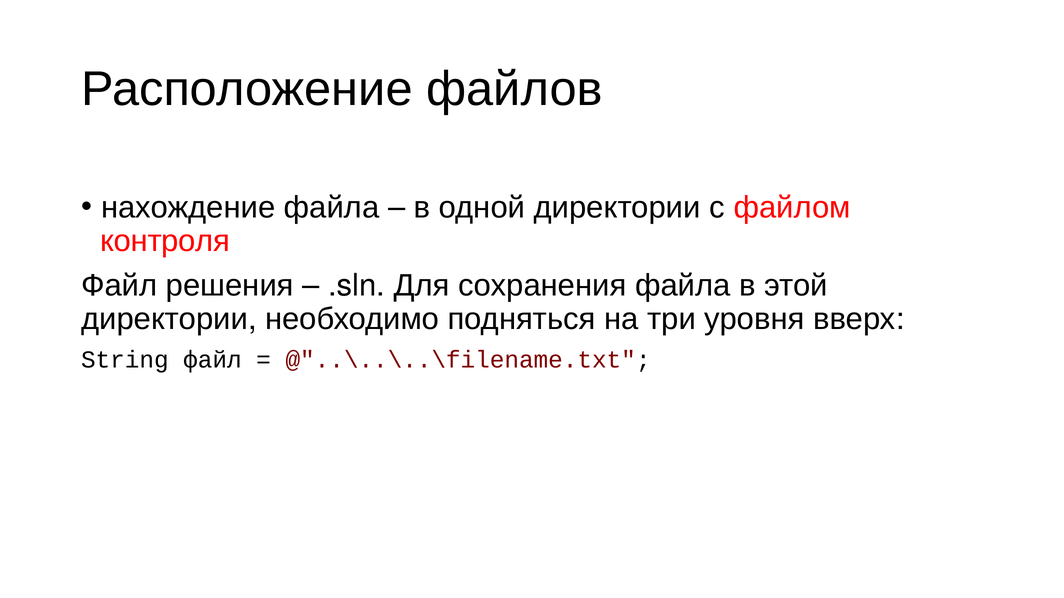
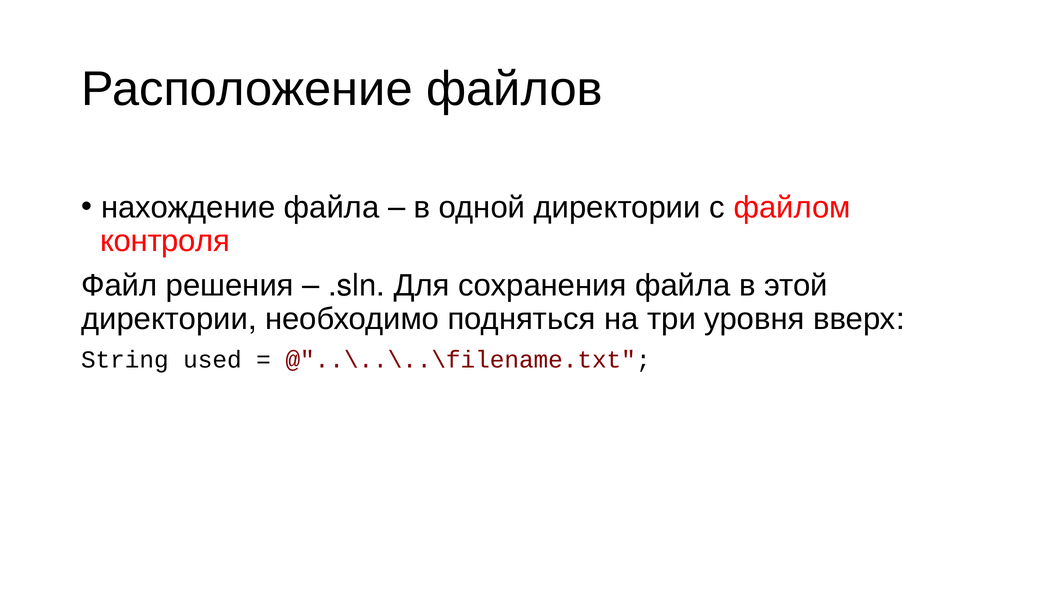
String файл: файл -> used (212, 360)
